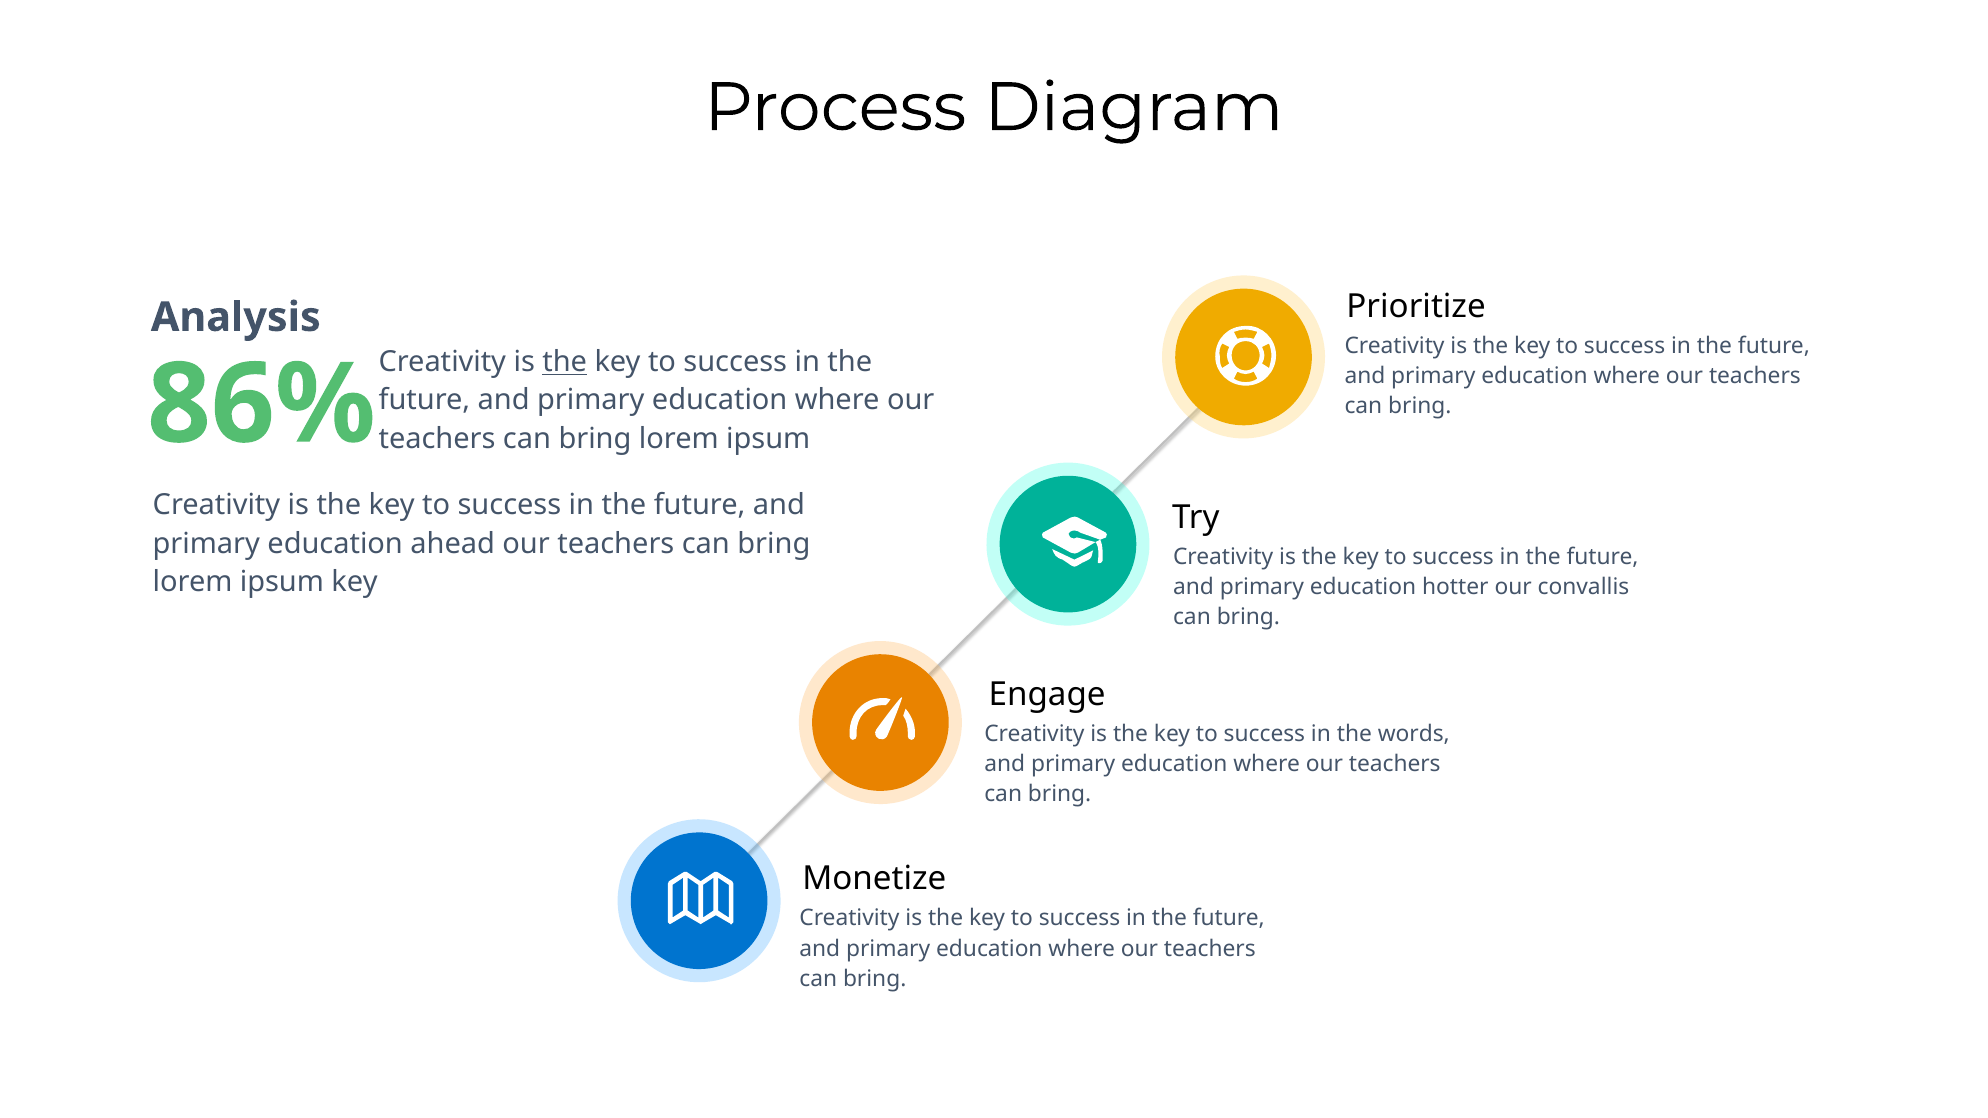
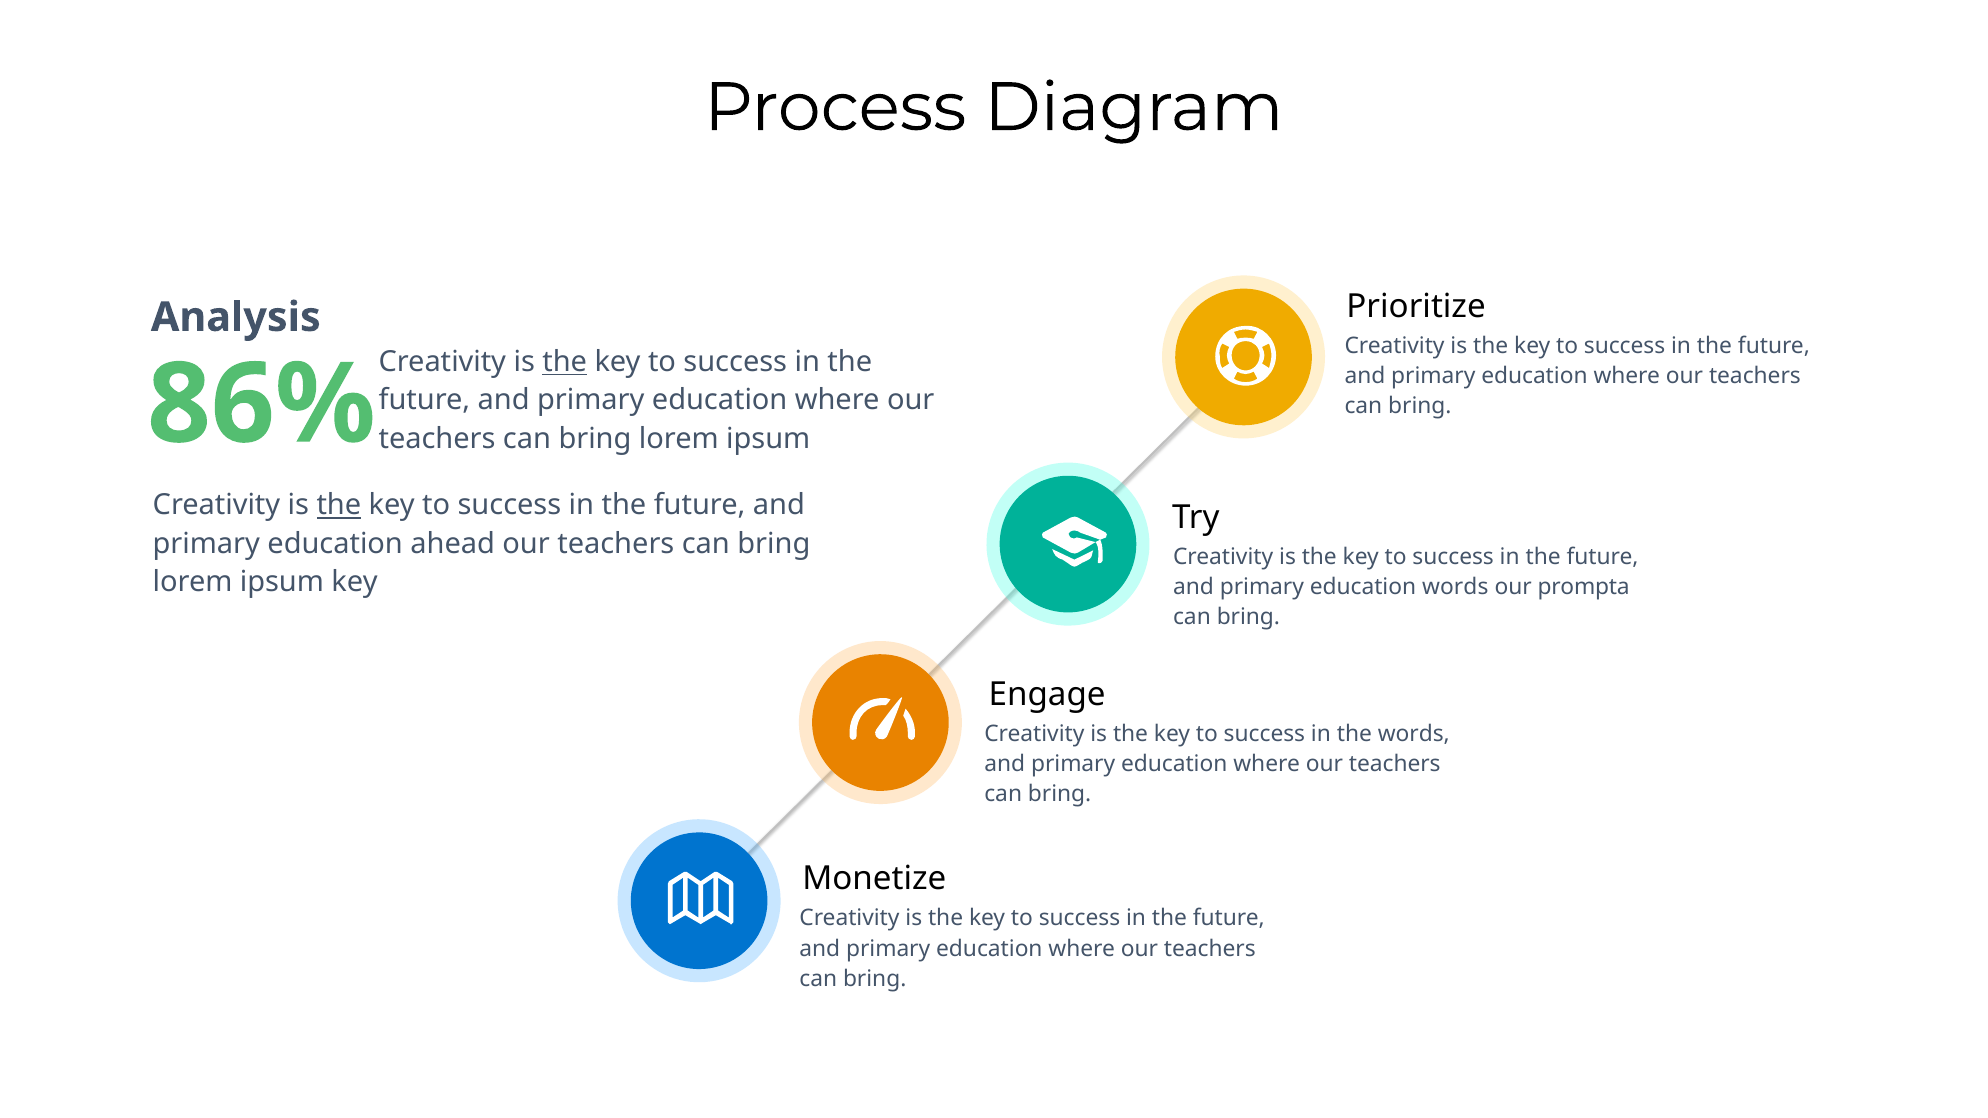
the underline: none -> present (339, 505)
education hotter: hotter -> words (1455, 587)
convallis: convallis -> prompta (1584, 587)
